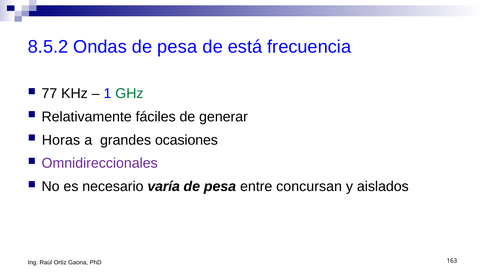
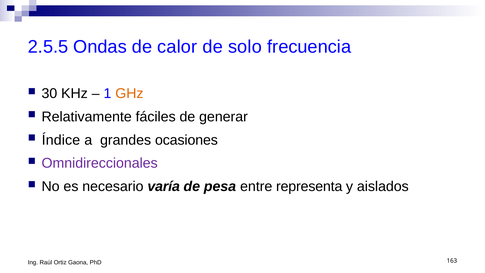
8.5.2: 8.5.2 -> 2.5.5 (48, 47)
Ondas de pesa: pesa -> calor (177, 47)
está: está -> solo (245, 47)
77: 77 -> 30 (49, 93)
GHz colour: green -> orange (129, 93)
Horas: Horas -> Índice (61, 140)
concursan: concursan -> representa (309, 186)
